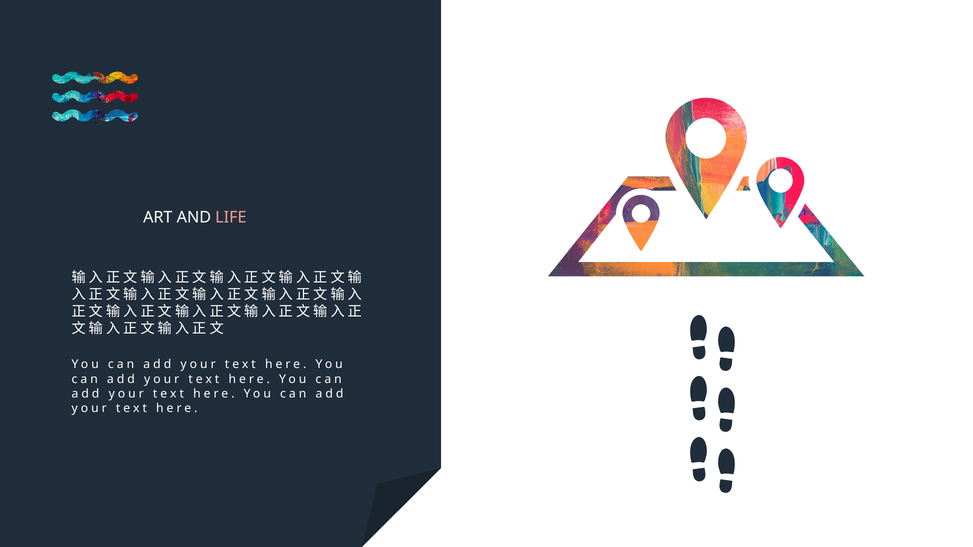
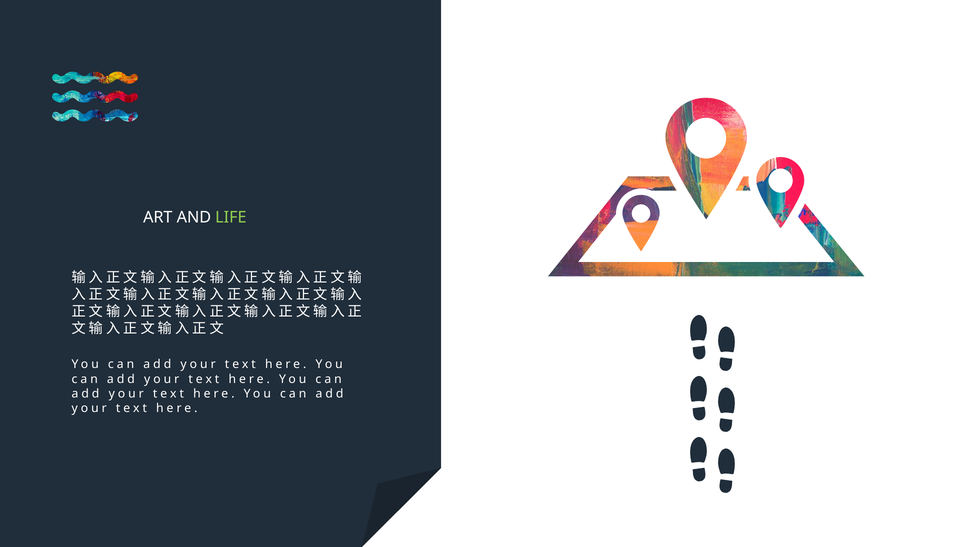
LIFE colour: pink -> light green (231, 218)
